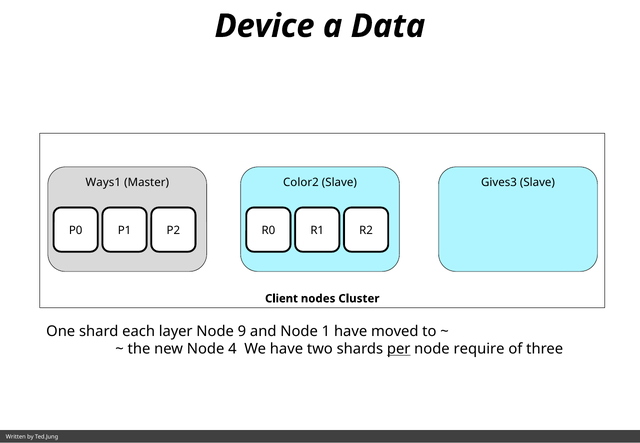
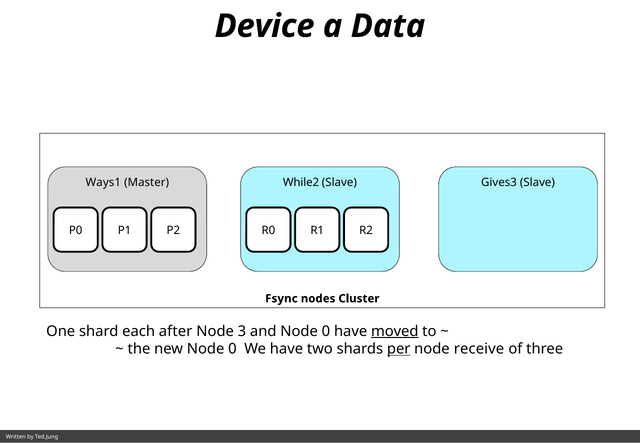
Color2: Color2 -> While2 (301, 183)
Client: Client -> Fsync (281, 299)
layer: layer -> after (176, 331)
9: 9 -> 3 (242, 331)
and Node 1: 1 -> 0 (326, 331)
moved underline: none -> present (395, 331)
new Node 4: 4 -> 0 (232, 349)
require: require -> receive (479, 349)
